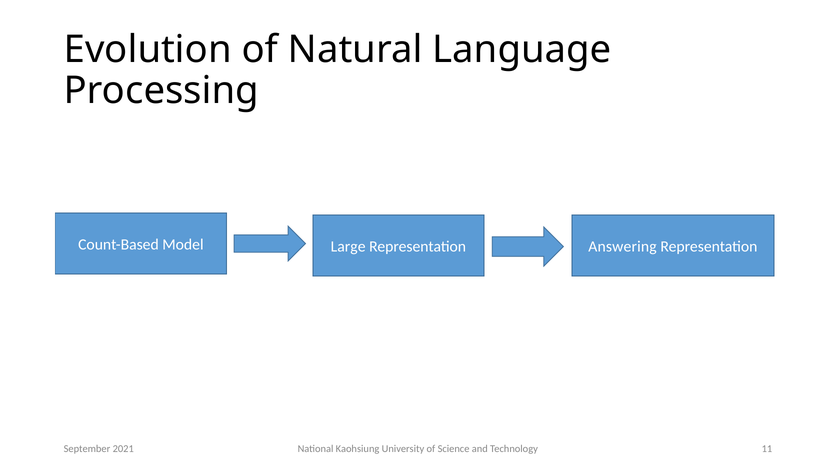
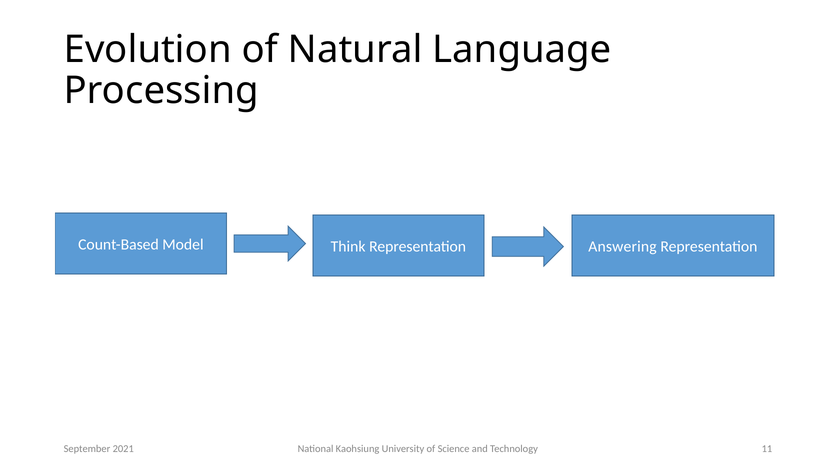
Large: Large -> Think (348, 247)
